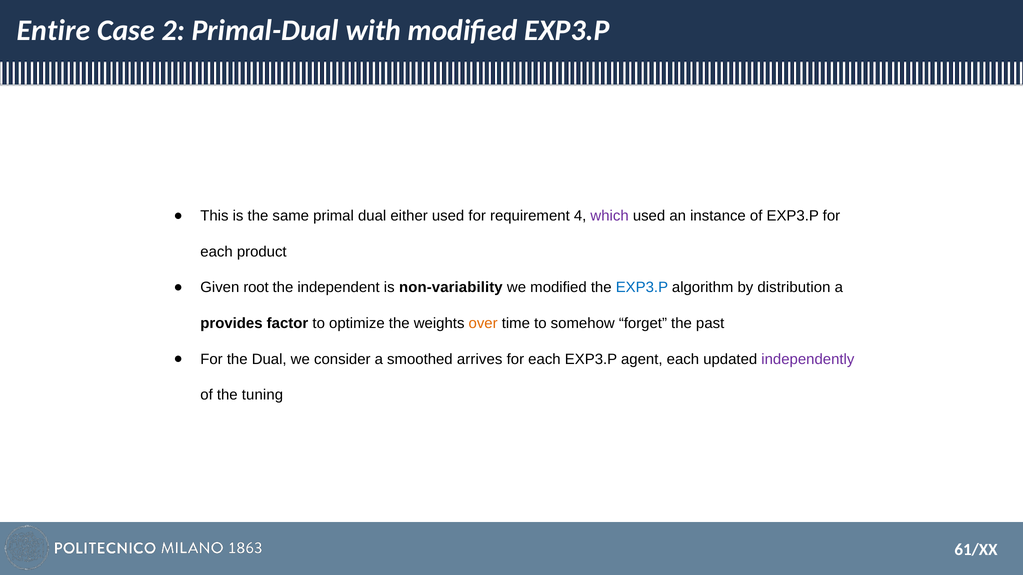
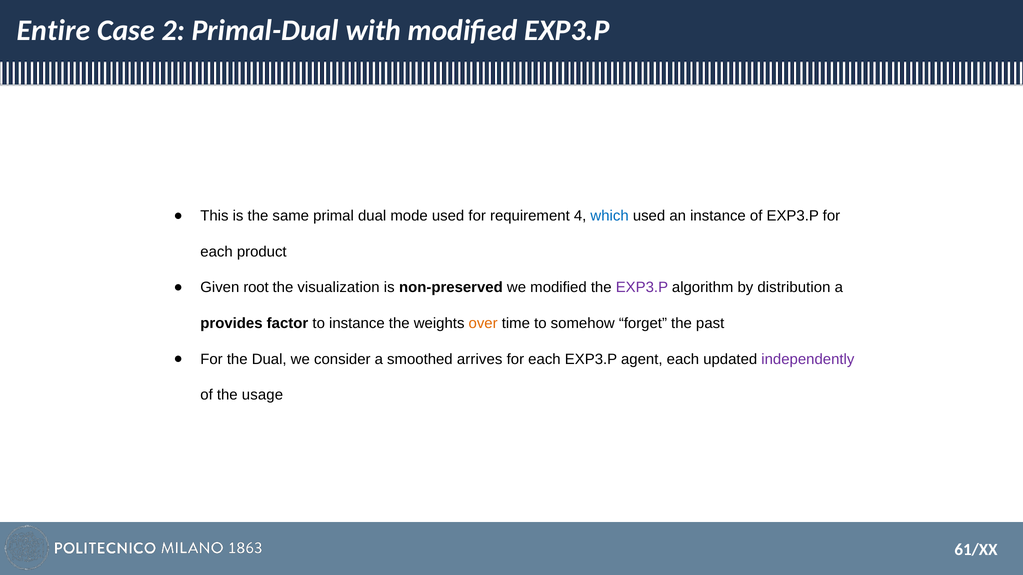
either: either -> mode (409, 216)
which colour: purple -> blue (610, 216)
independent: independent -> visualization (338, 288)
non-variability: non-variability -> non-preserved (451, 288)
EXP3.P colour: blue -> purple (642, 288)
to optimize: optimize -> instance (357, 324)
tuning: tuning -> usage (262, 395)
